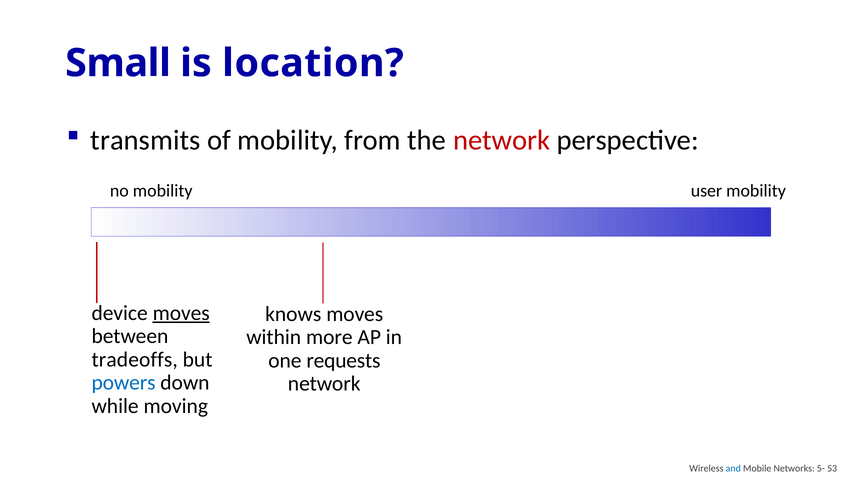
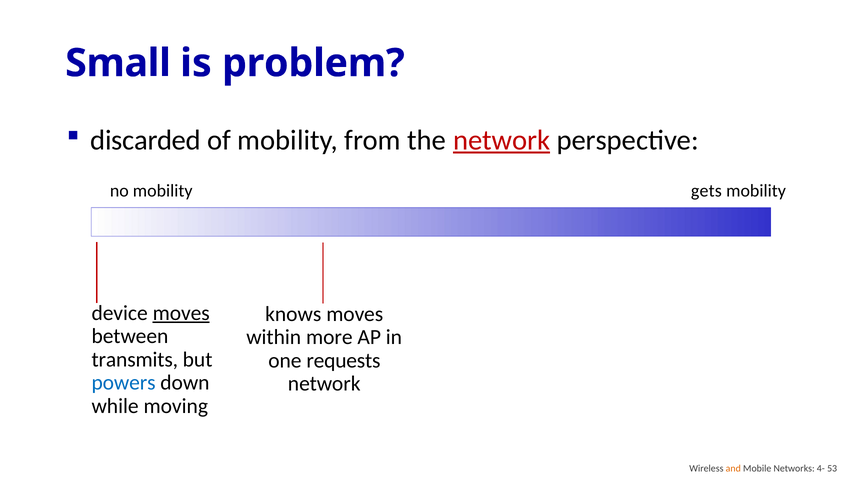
location: location -> problem (313, 63)
transmits: transmits -> discarded (146, 140)
network underline: none -> present (502, 140)
user: user -> gets (706, 191)
tradeoffs: tradeoffs -> transmits (135, 359)
and colour: blue -> orange (733, 468)
5-: 5- -> 4- (821, 468)
